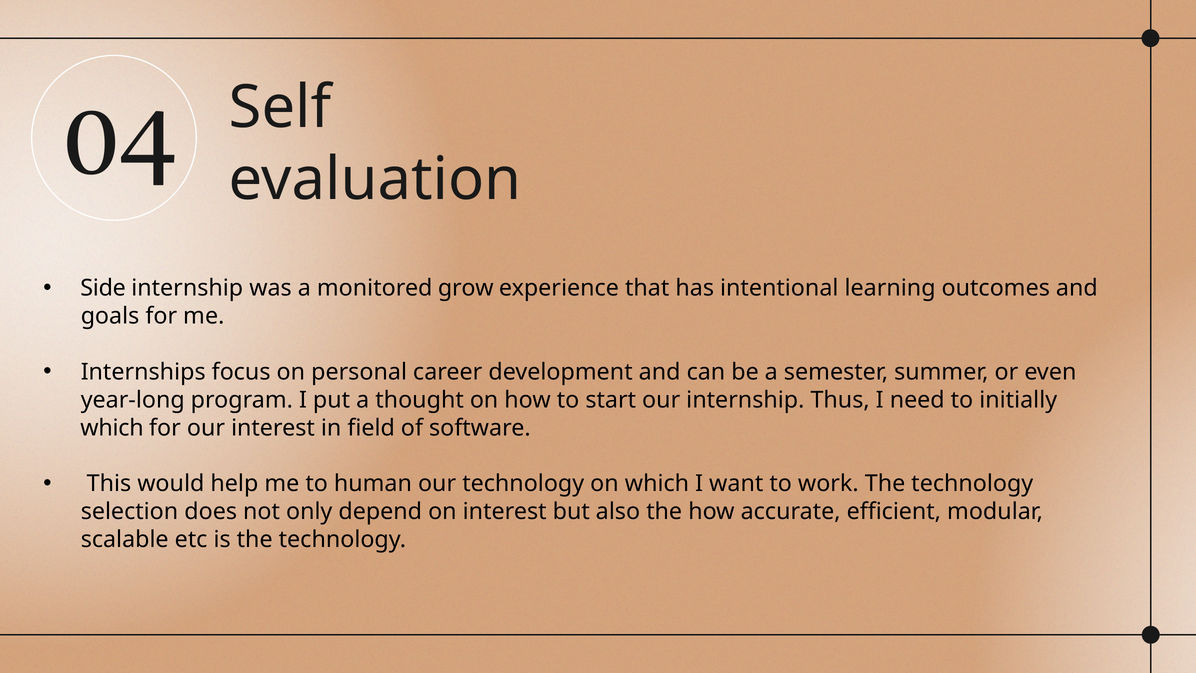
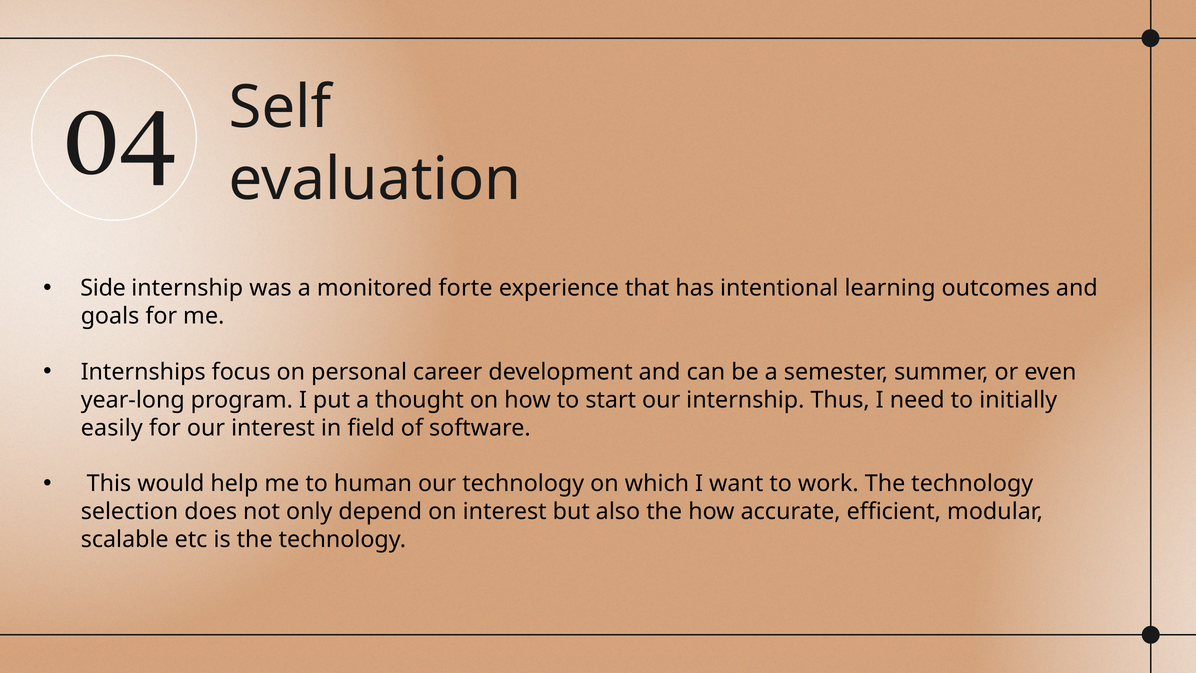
grow: grow -> forte (466, 288)
which: which -> easily (112, 428)
